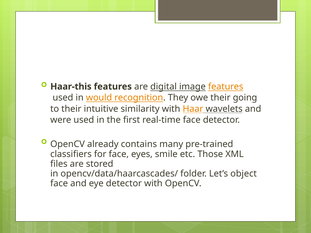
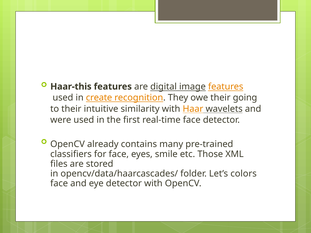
would: would -> create (99, 98)
object: object -> colors (244, 174)
